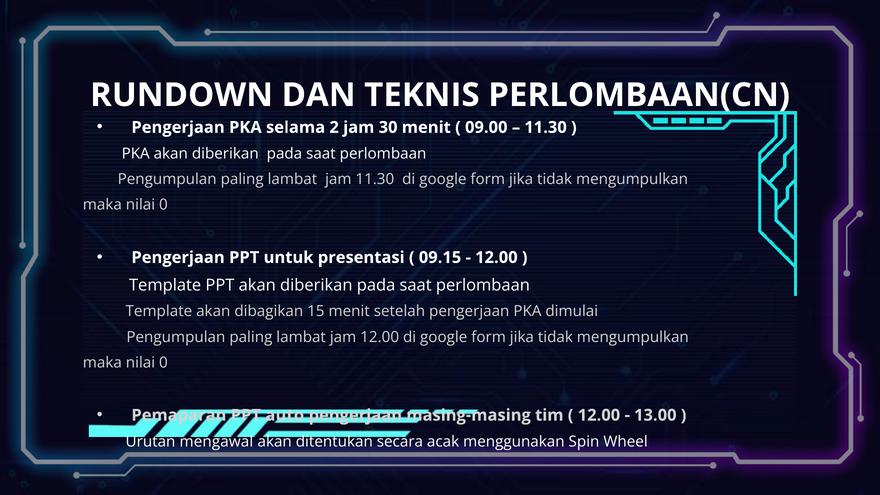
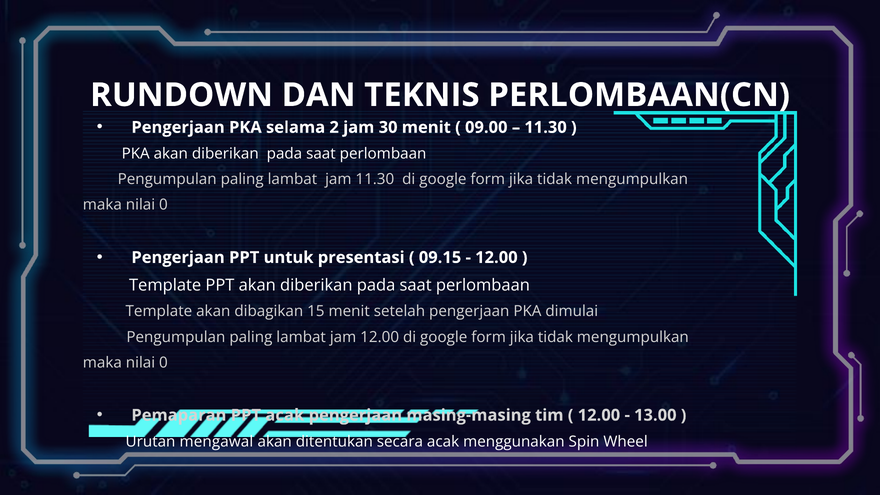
PPT auto: auto -> acak (285, 415)
